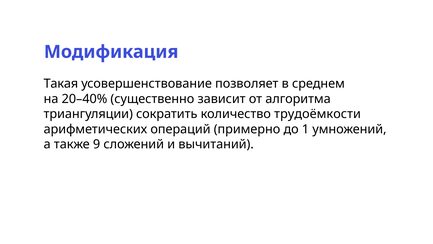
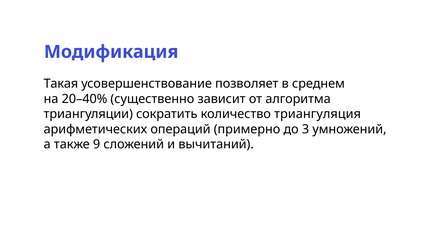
трудоёмкости: трудоёмкости -> триангуляция (318, 114)
1: 1 -> 3 (306, 129)
